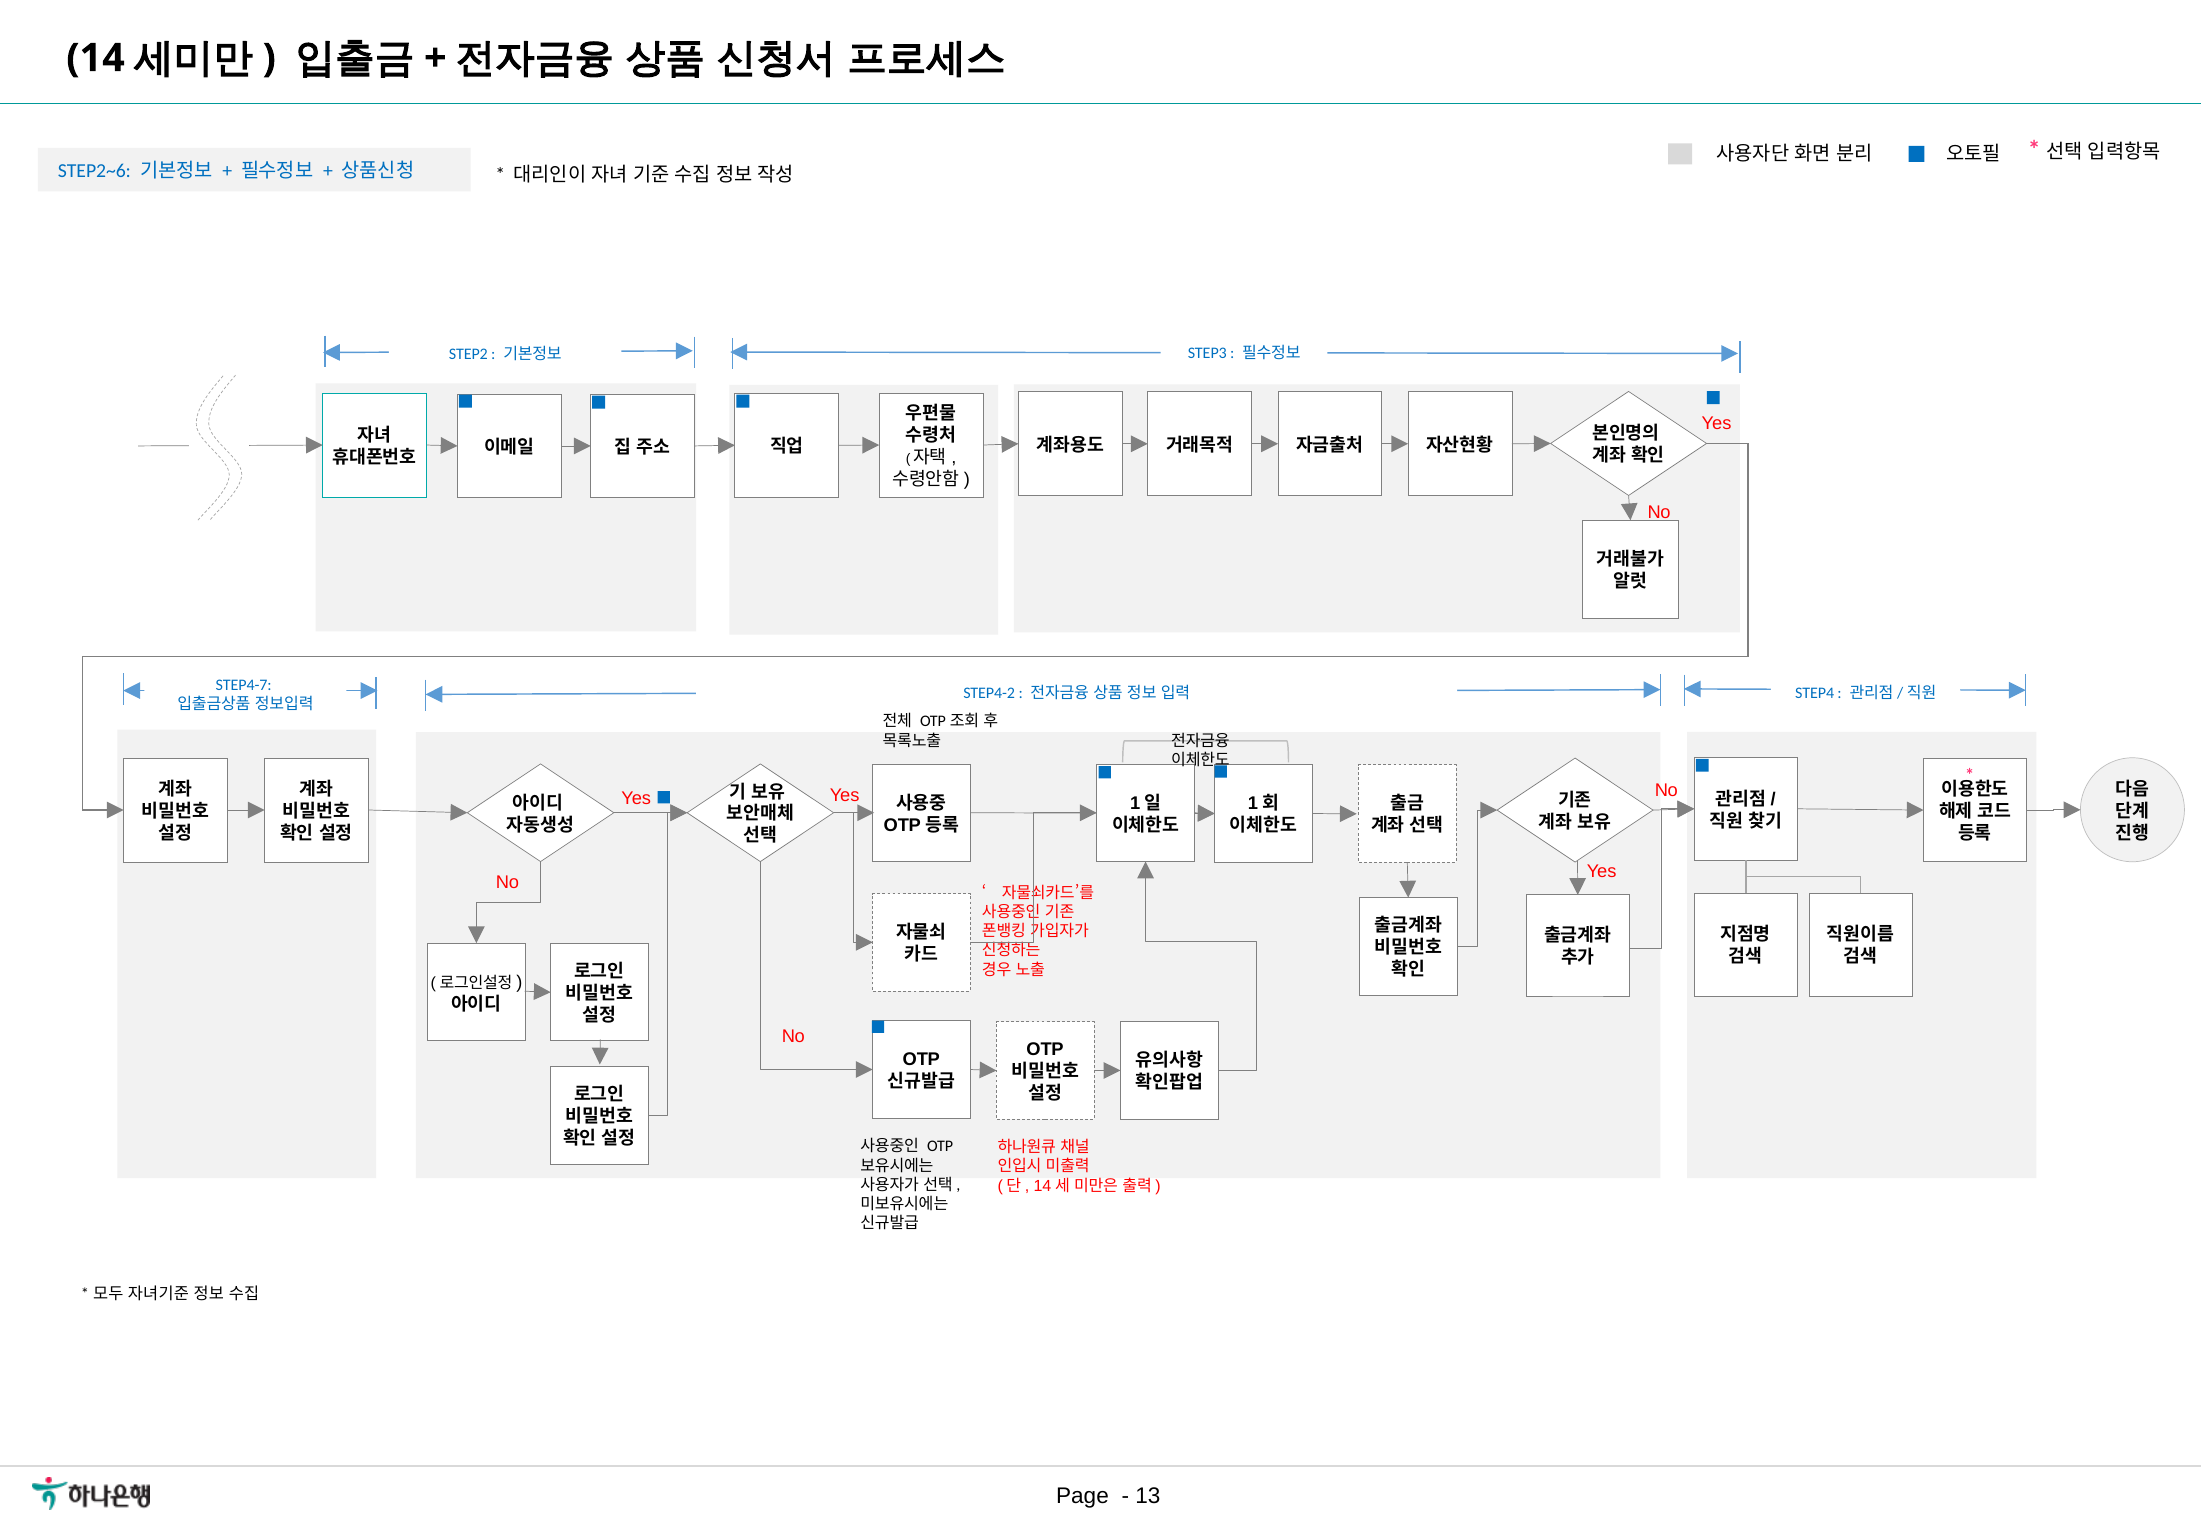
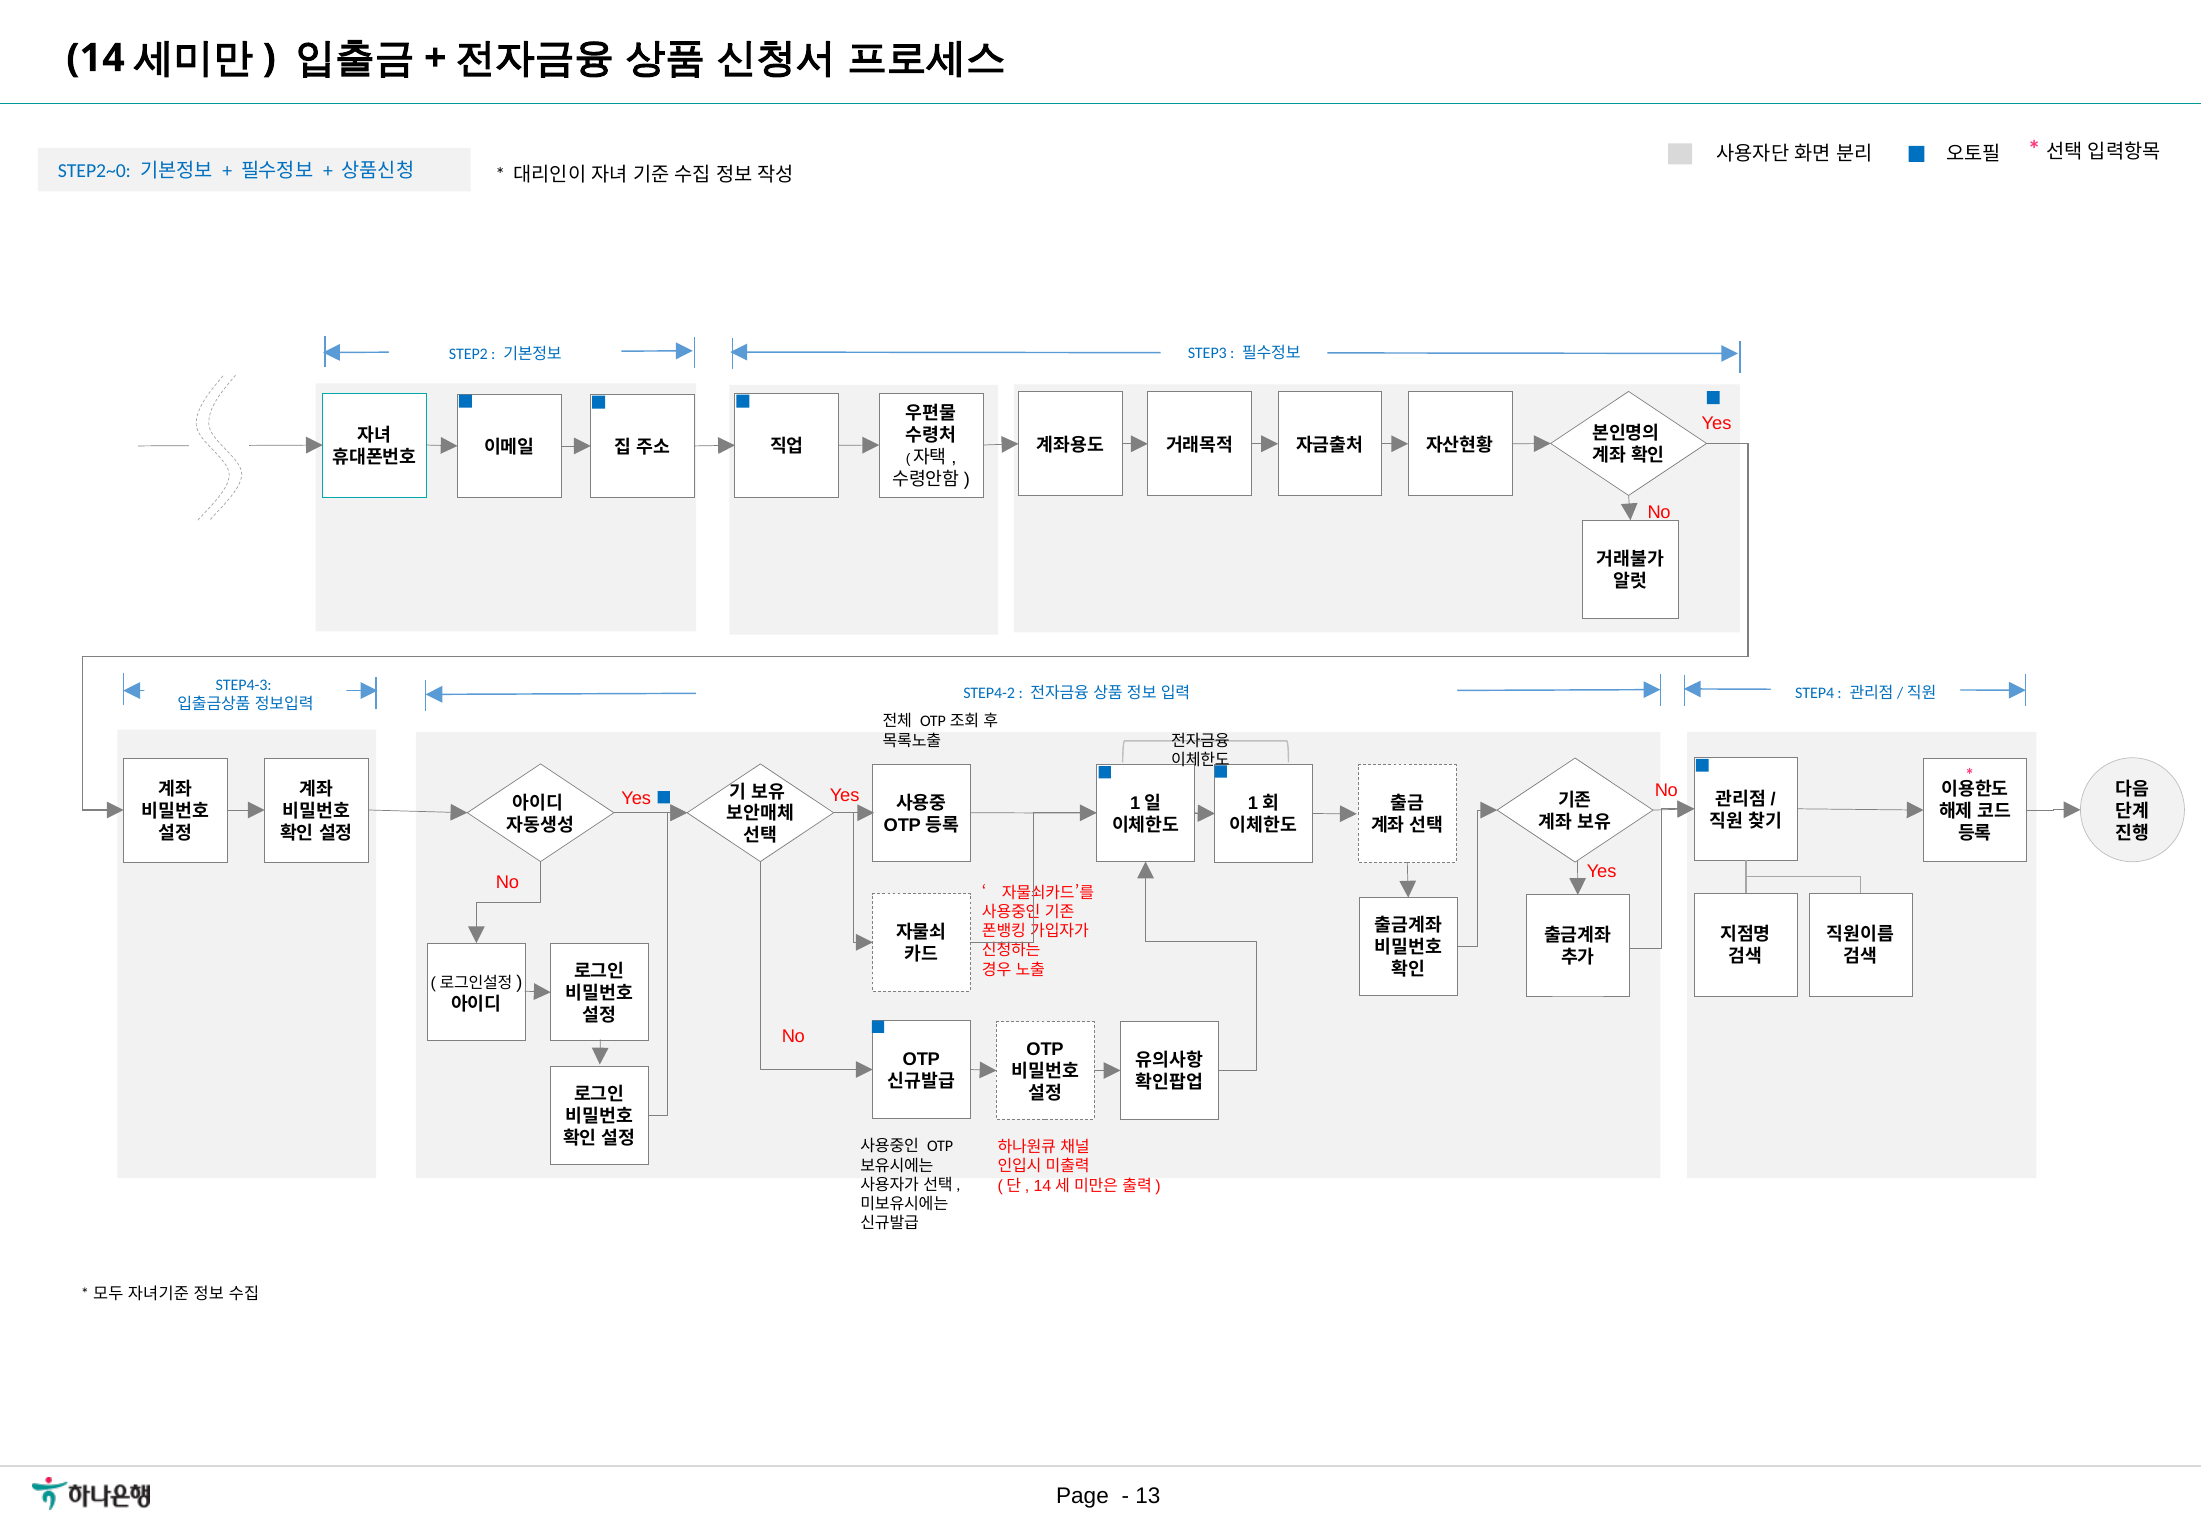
STEP2~6: STEP2~6 -> STEP2~0 (94, 171)
STEP4-7: STEP4-7 -> STEP4-3 (244, 685)
